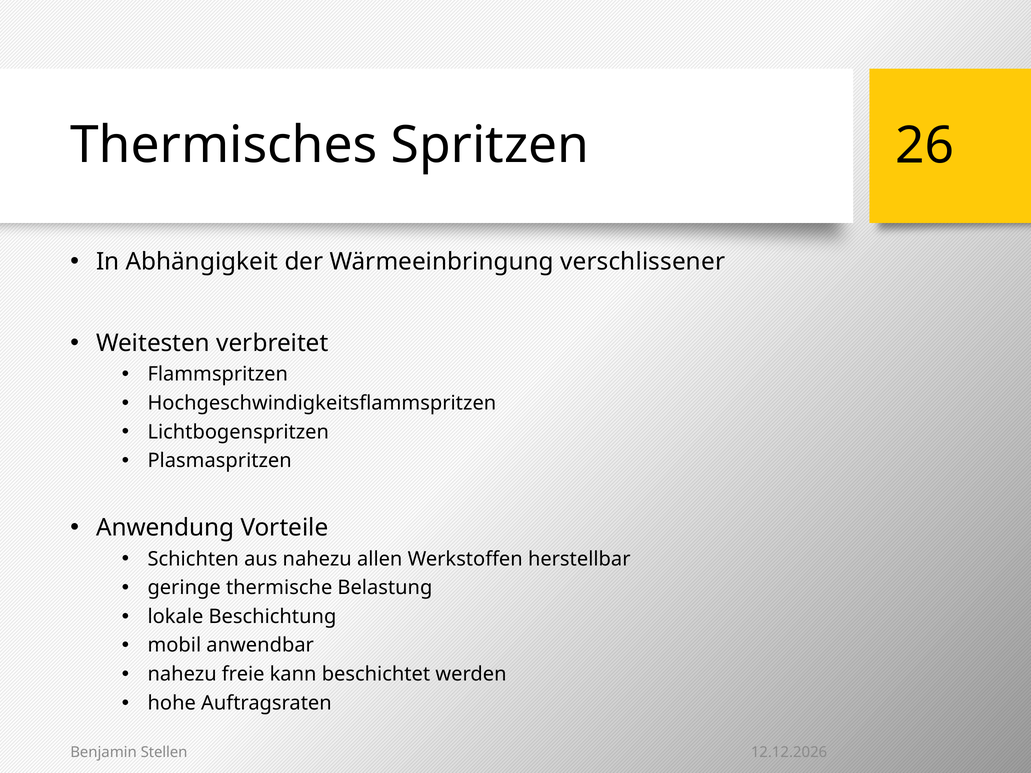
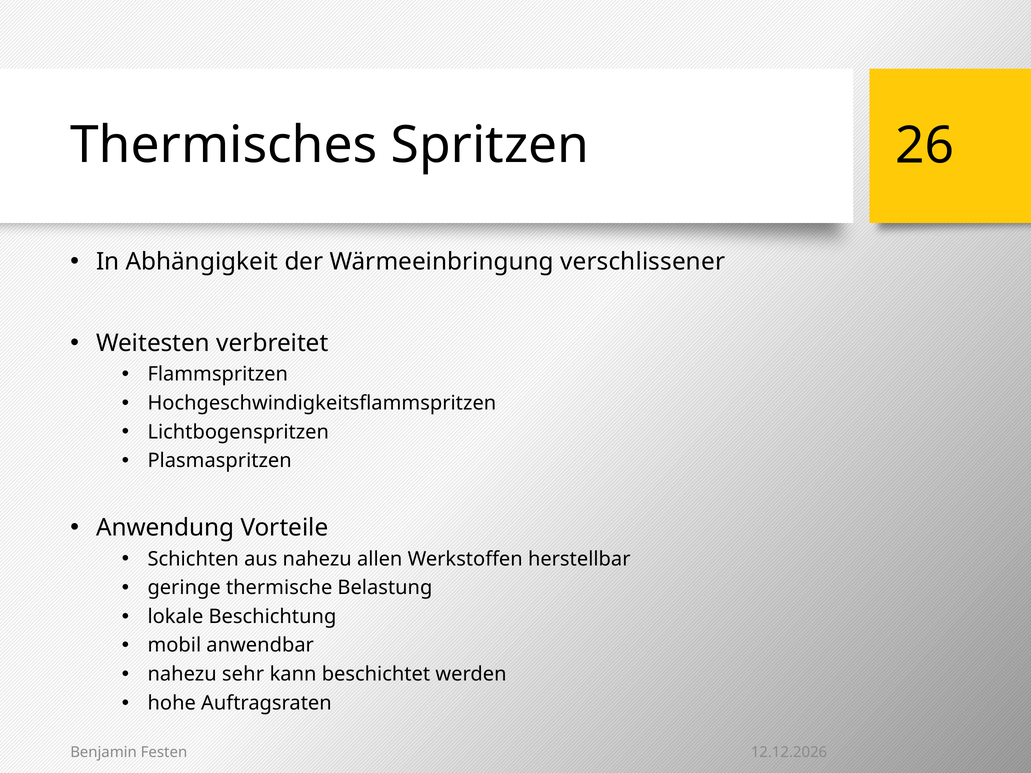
freie: freie -> sehr (243, 674)
Stellen: Stellen -> Festen (164, 753)
